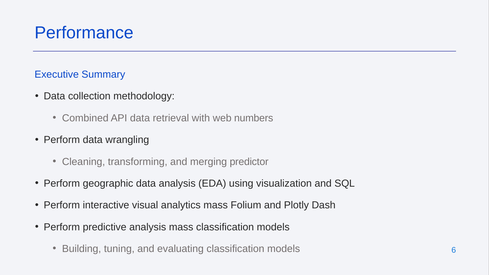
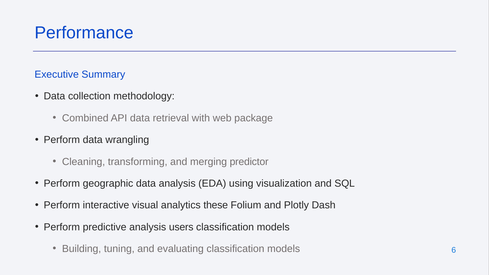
numbers: numbers -> package (254, 118)
analytics mass: mass -> these (216, 205)
analysis mass: mass -> users (181, 227)
